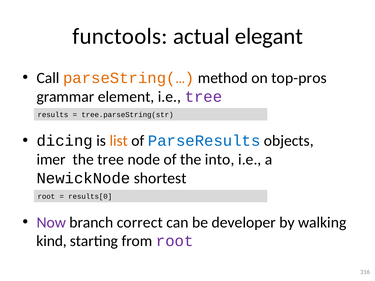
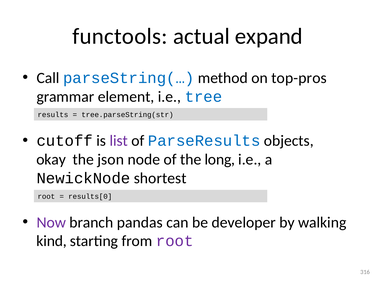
elegant: elegant -> expand (269, 36)
parseString(… colour: orange -> blue (129, 78)
tree colour: purple -> blue (203, 97)
dicing: dicing -> cutoff (65, 141)
list colour: orange -> purple (119, 141)
imer: imer -> okay (51, 160)
the tree: tree -> json (111, 160)
into: into -> long (220, 160)
correct: correct -> pandas (140, 223)
